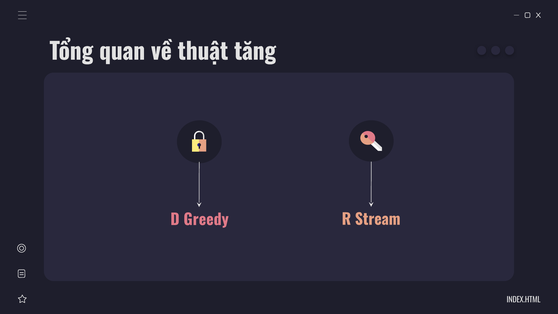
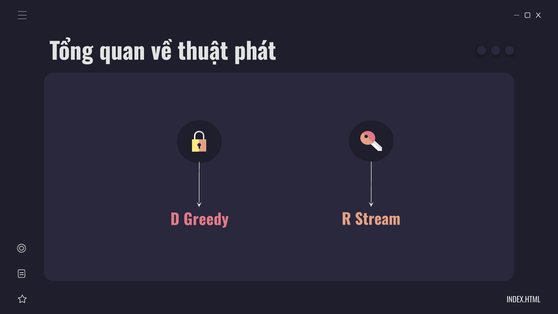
tăng: tăng -> phát (255, 52)
